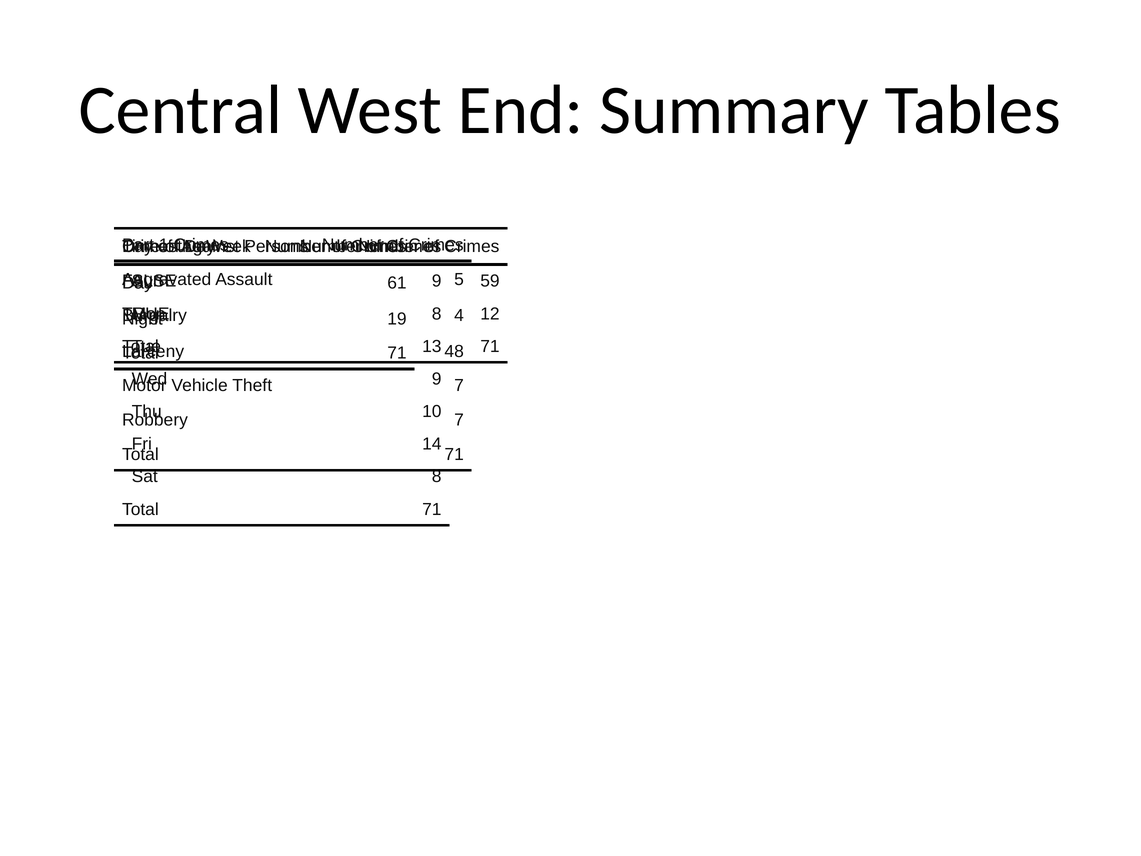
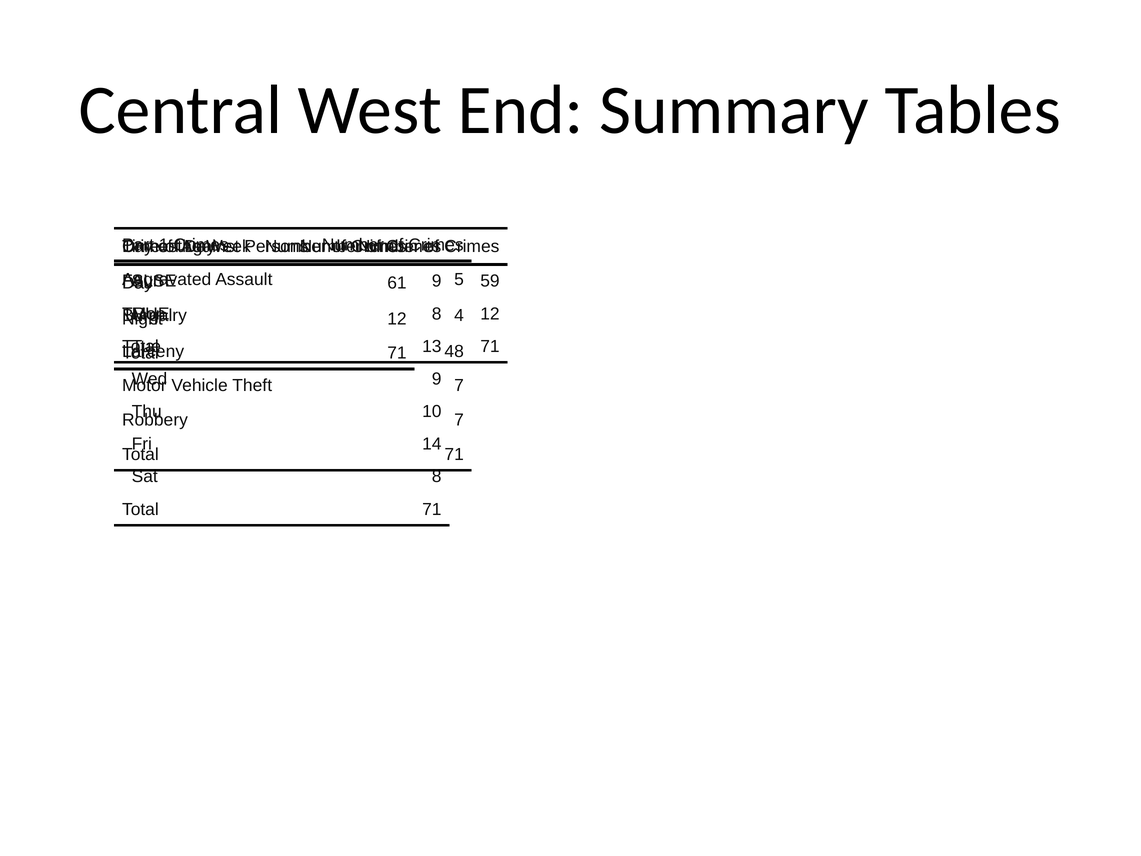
19: 19 -> 12 (397, 319)
